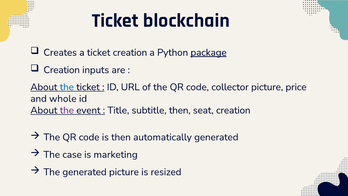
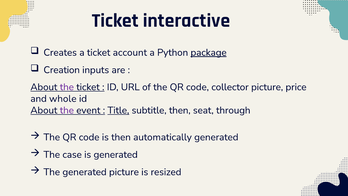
blockchain: blockchain -> interactive (186, 20)
ticket creation: creation -> account (130, 52)
the colour: blue -> purple (67, 87)
Title underline: none -> present (118, 110)
seat creation: creation -> through (233, 110)
is marketing: marketing -> generated (116, 154)
